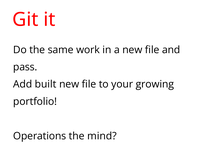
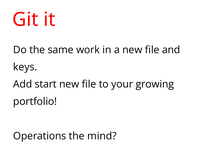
pass: pass -> keys (25, 67)
built: built -> start (46, 84)
